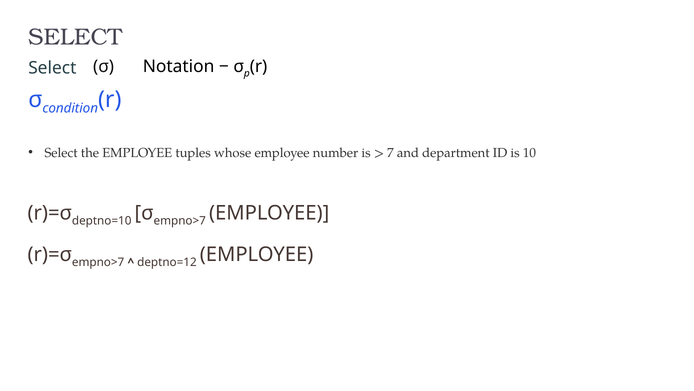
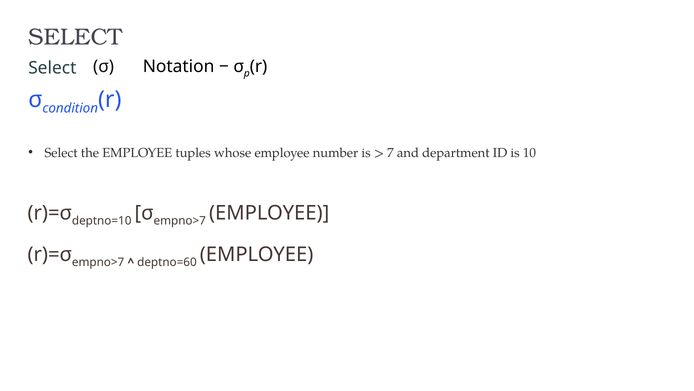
deptno=12: deptno=12 -> deptno=60 (167, 262)
